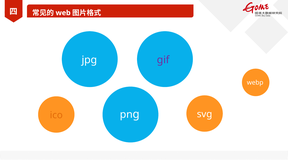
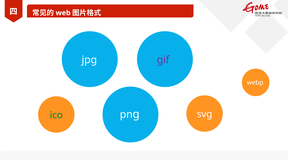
ico colour: orange -> green (56, 115)
